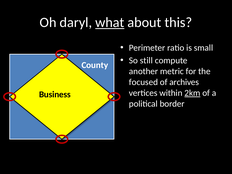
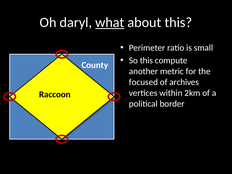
So still: still -> this (146, 60)
2km underline: present -> none (192, 93)
Business: Business -> Raccoon (55, 94)
